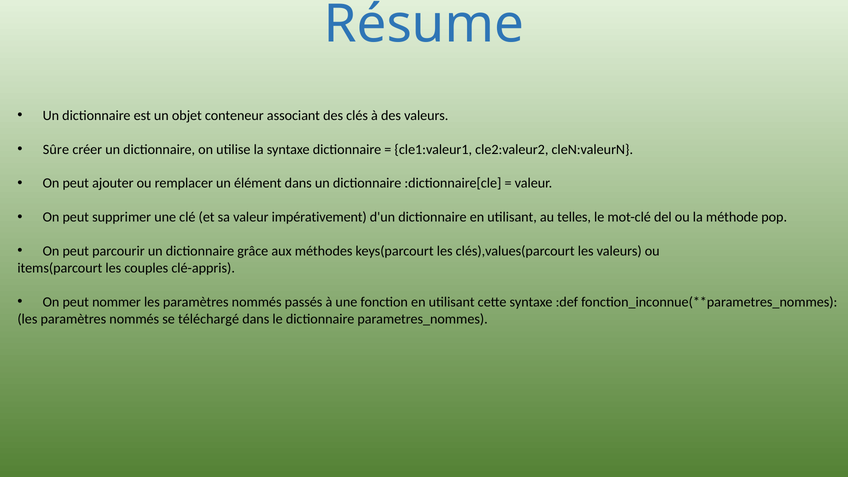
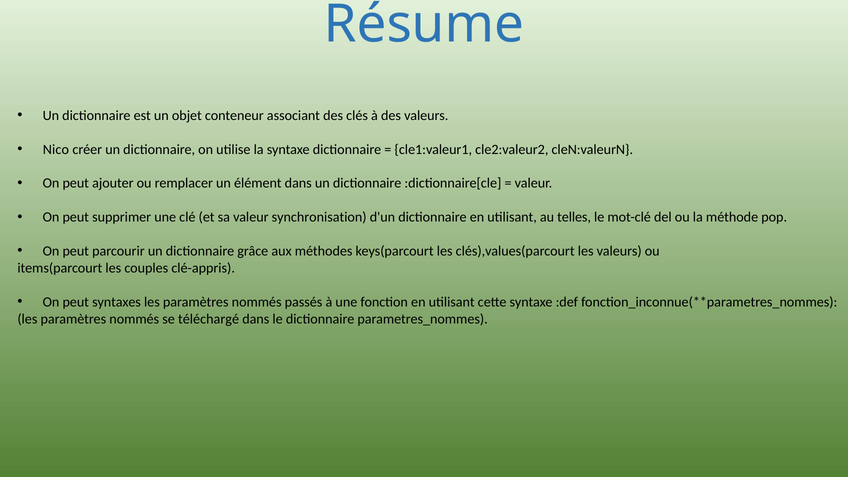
Sûre: Sûre -> Nico (56, 149)
impérativement: impérativement -> synchronisation (319, 217)
nommer: nommer -> syntaxes (117, 302)
